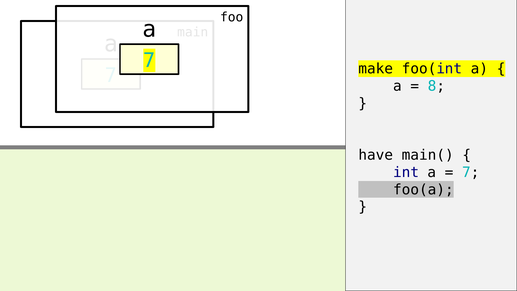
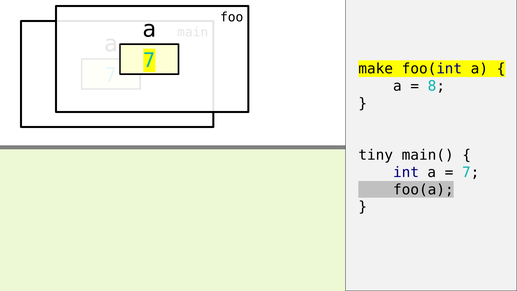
have: have -> tiny (376, 155)
